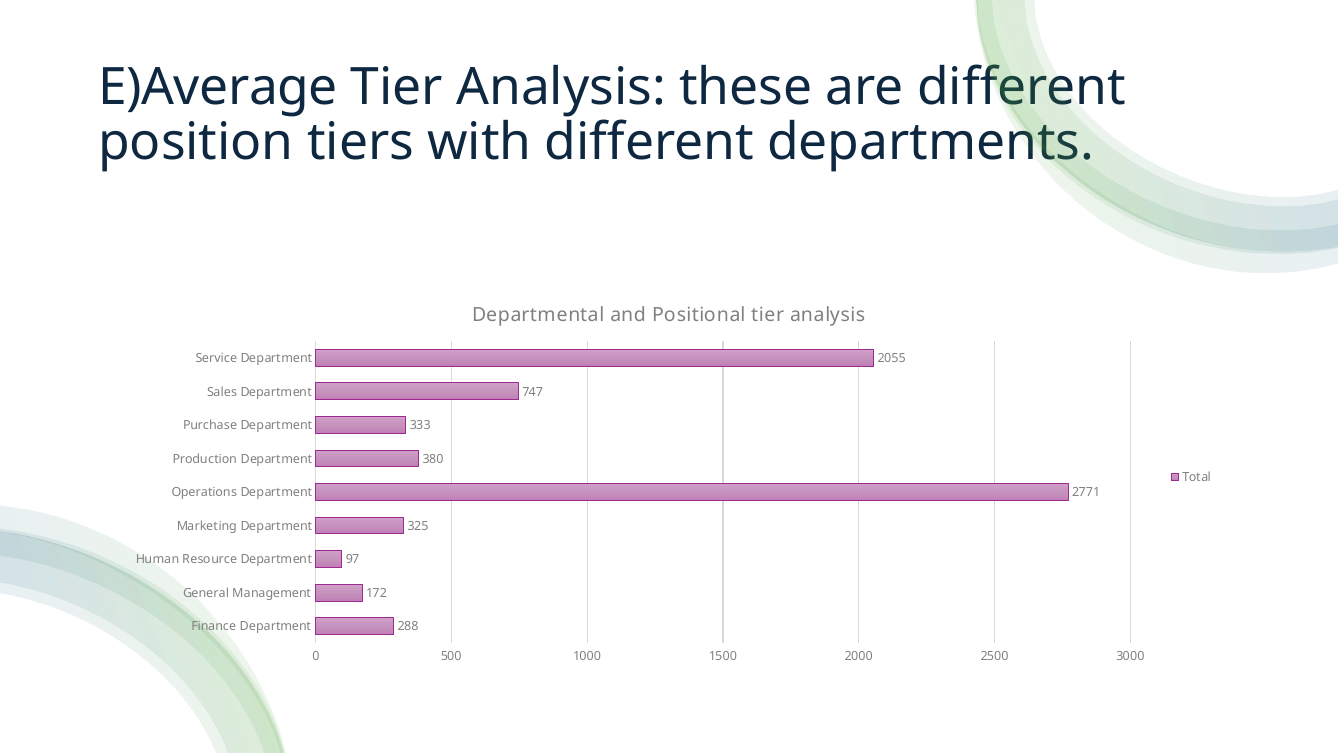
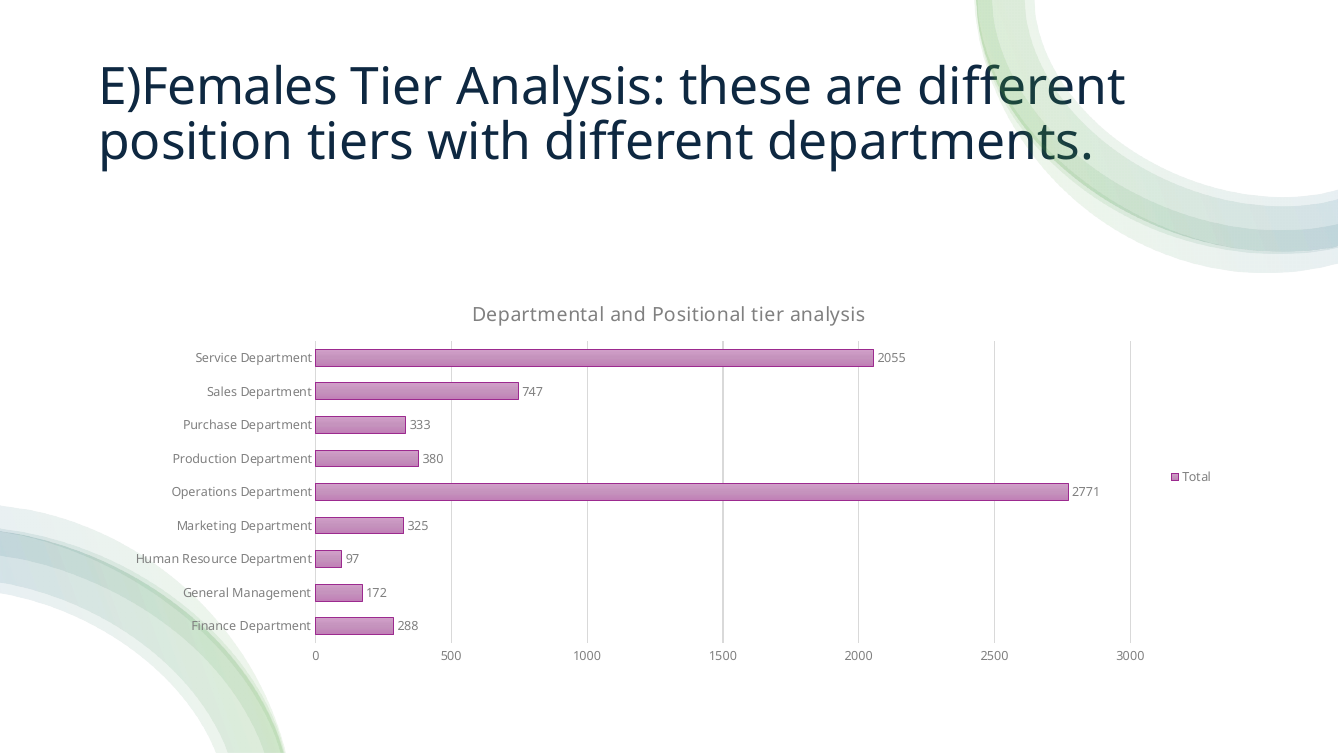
E)Average: E)Average -> E)Females (218, 87)
